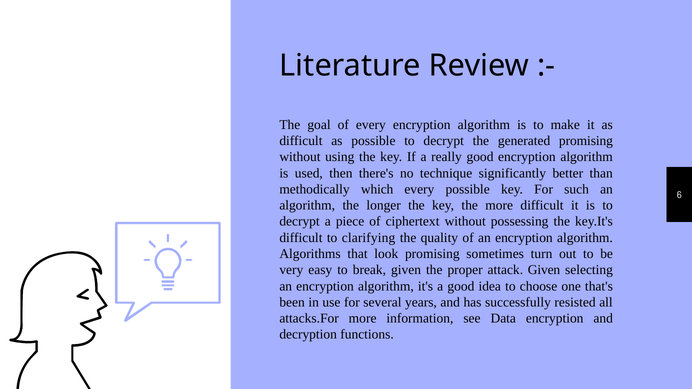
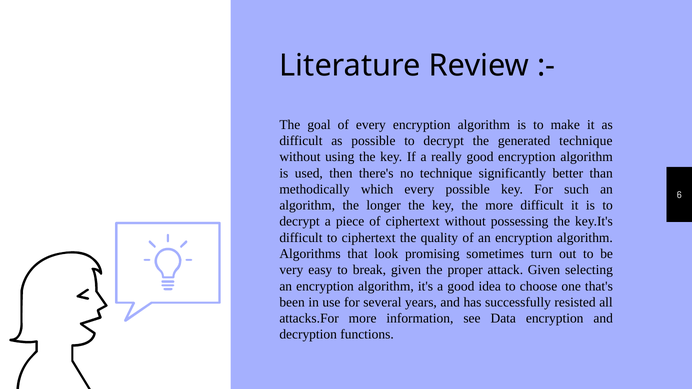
generated promising: promising -> technique (586, 141)
to clarifying: clarifying -> ciphertext (369, 238)
